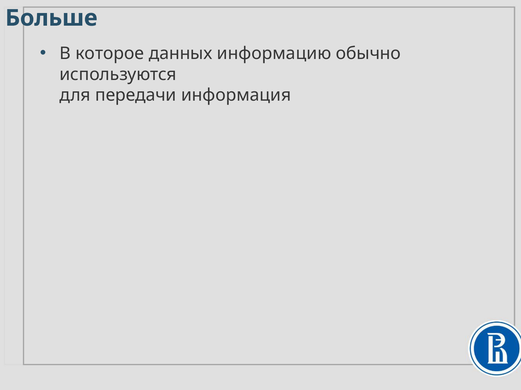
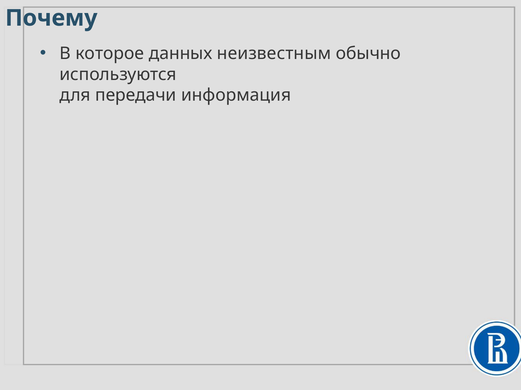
Больше: Больше -> Почему (51, 18)
информацию: информацию -> неизвестным (274, 54)
